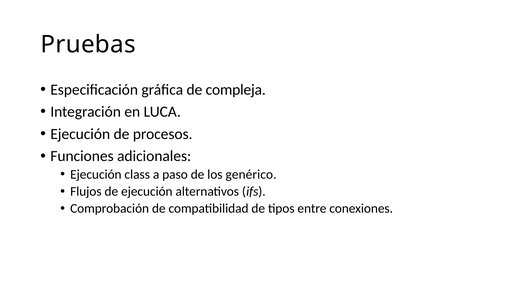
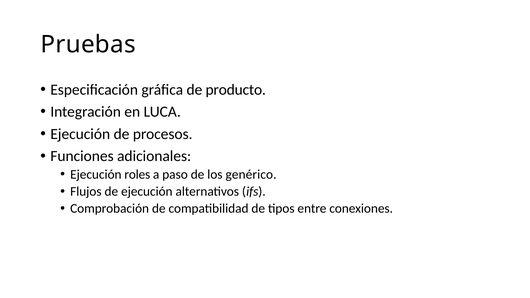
compleja: compleja -> producto (236, 90)
class: class -> roles (137, 175)
